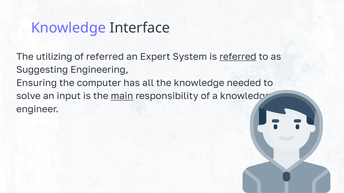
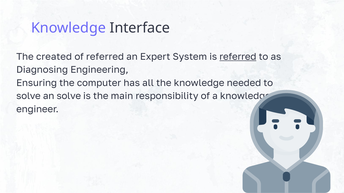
utilizing: utilizing -> created (54, 57)
Suggesting: Suggesting -> Diagnosing (42, 70)
an input: input -> solve (69, 96)
main underline: present -> none (122, 96)
